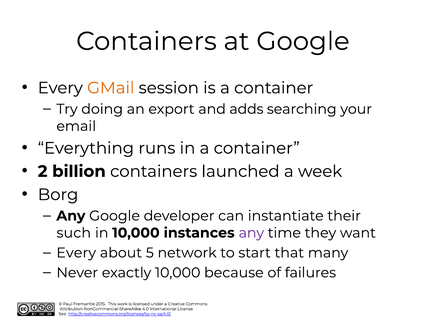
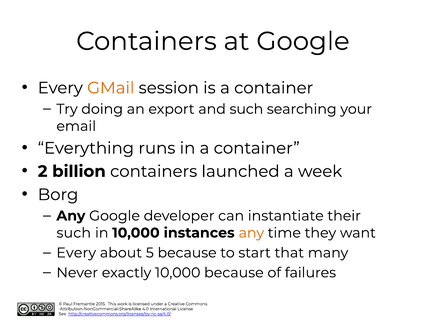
and adds: adds -> such (246, 109)
any colour: purple -> orange (251, 233)
5 network: network -> because (187, 252)
